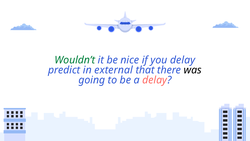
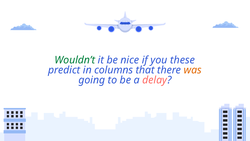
you delay: delay -> these (183, 60)
external: external -> columns (114, 70)
was colour: black -> orange (193, 70)
